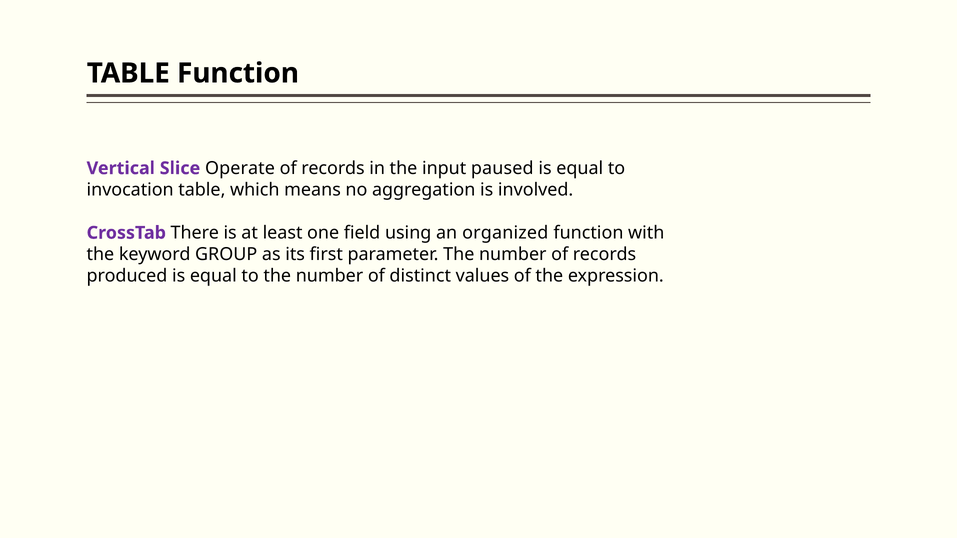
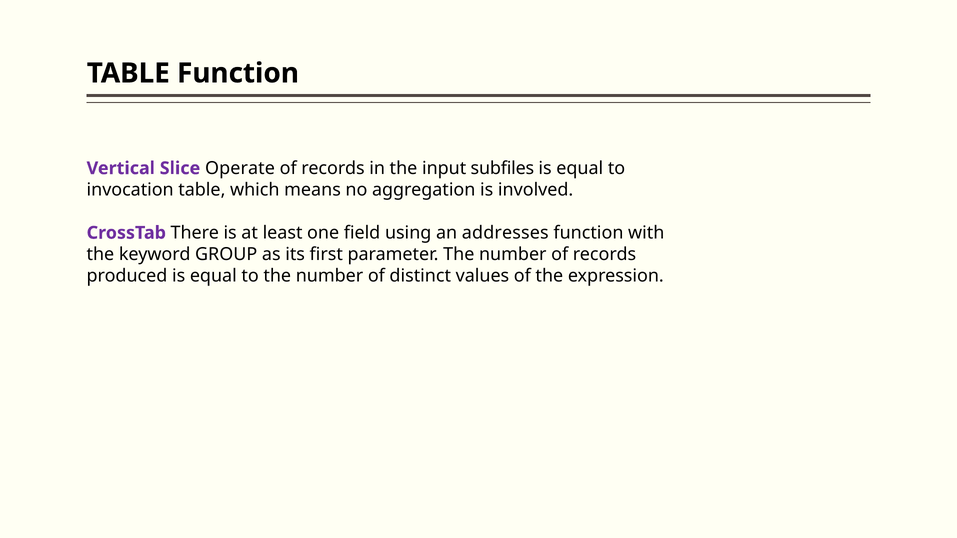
paused: paused -> subfiles (502, 168)
organized: organized -> addresses (505, 233)
